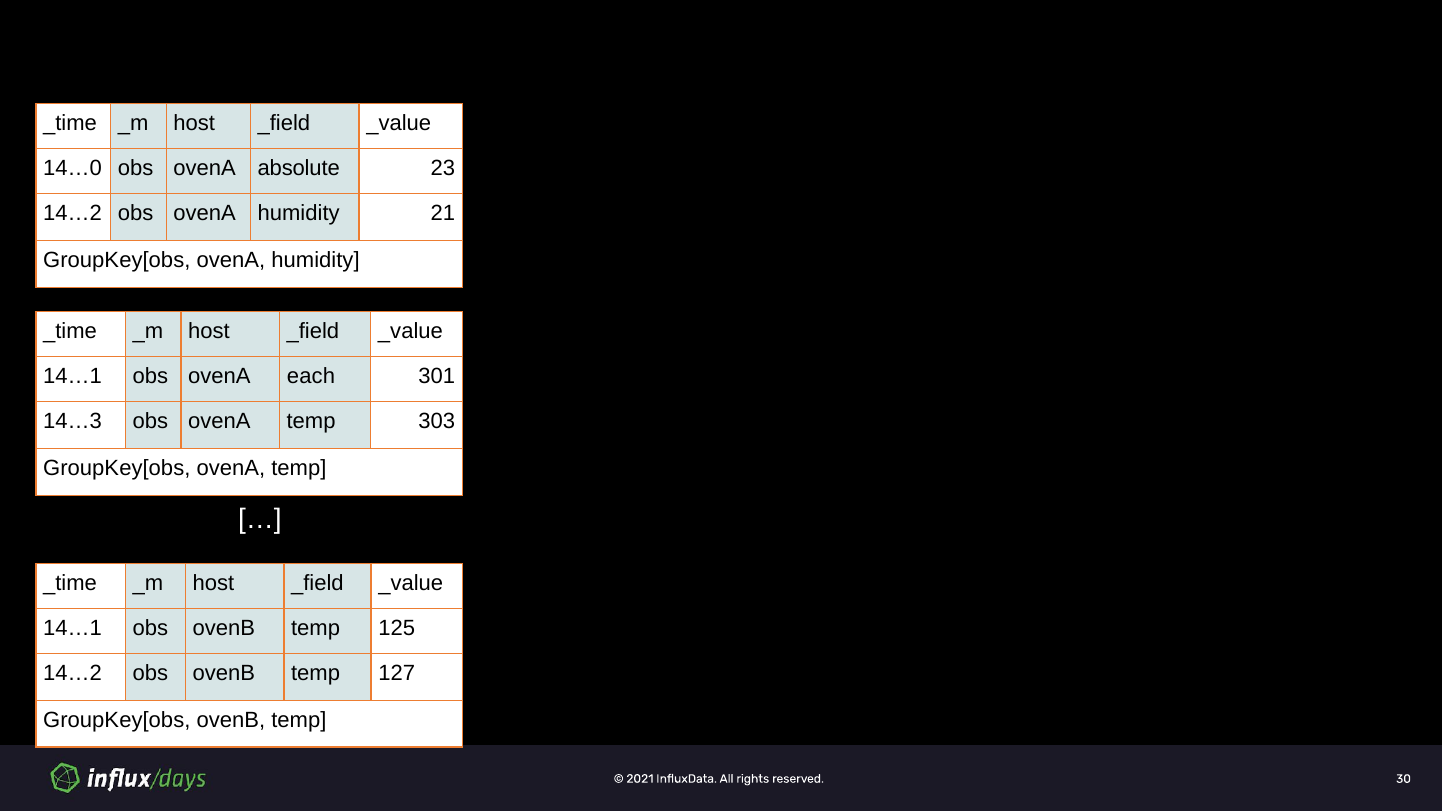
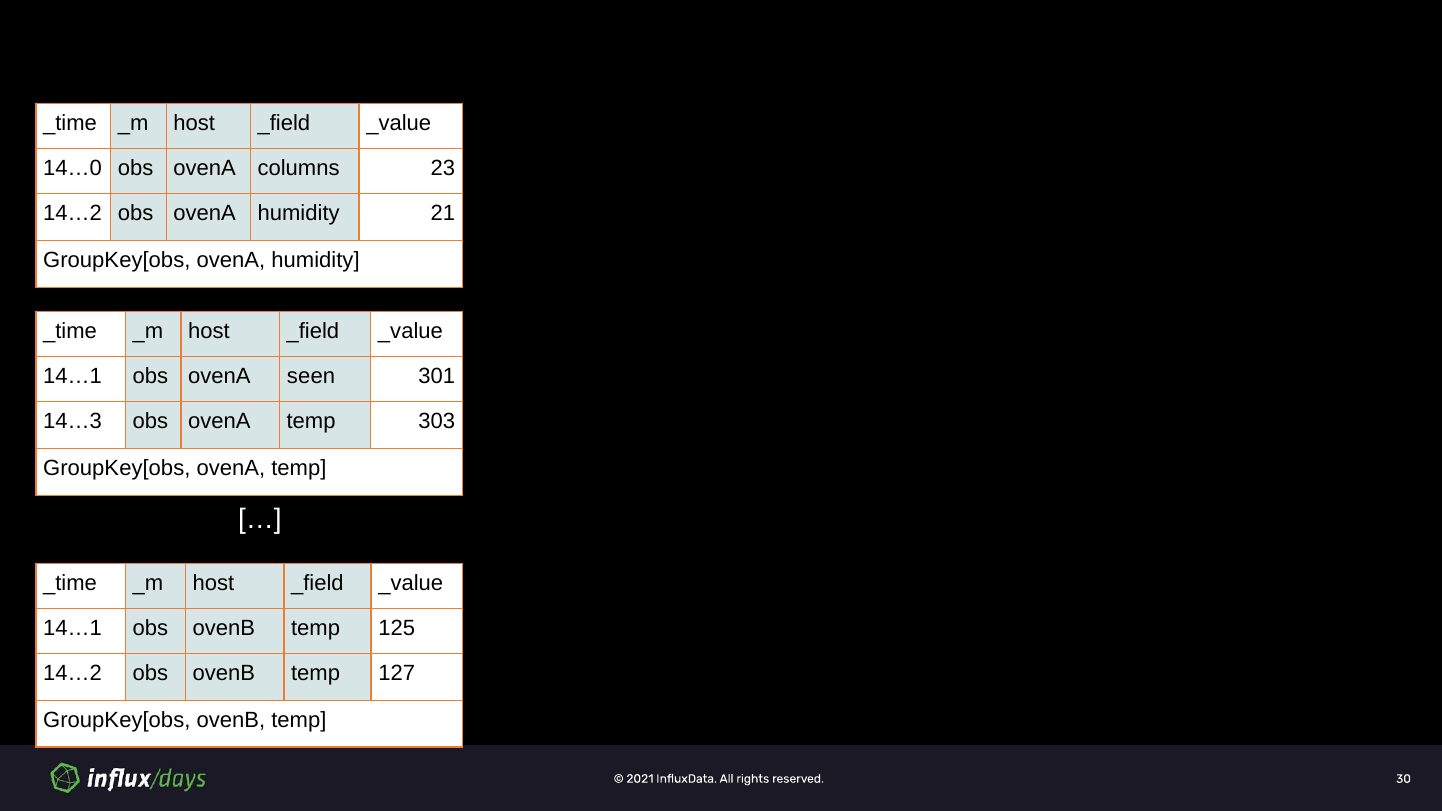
absolute: absolute -> columns (299, 168)
each: each -> seen (311, 377)
